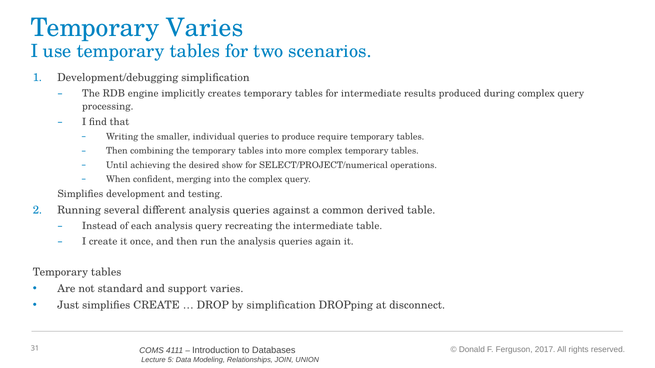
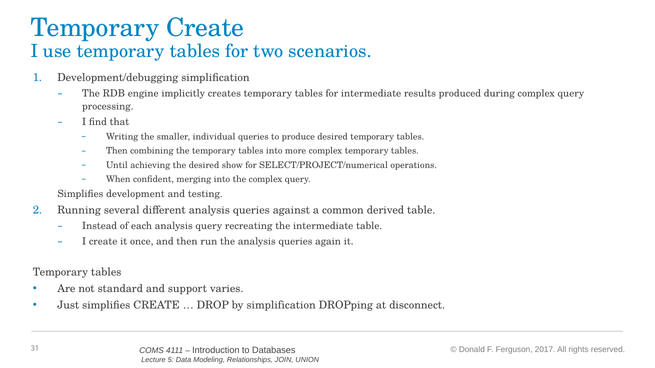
Temporary Varies: Varies -> Create (205, 28)
produce require: require -> desired (333, 137)
